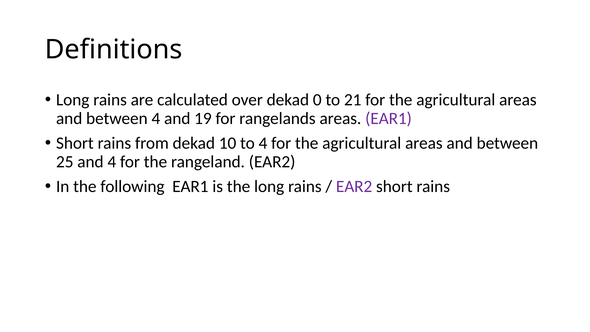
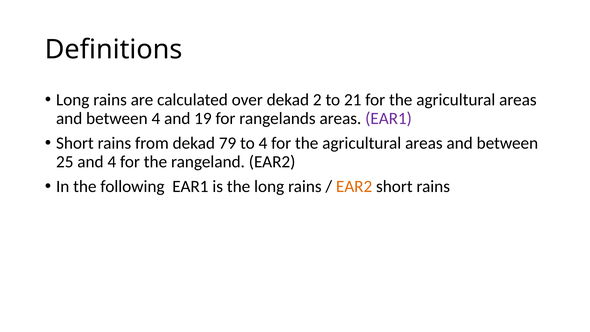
0: 0 -> 2 (317, 100)
10: 10 -> 79 (228, 143)
EAR2 colour: purple -> orange (354, 186)
